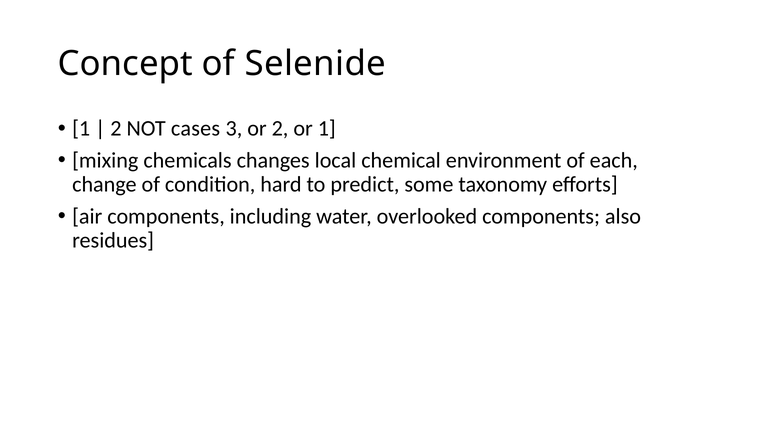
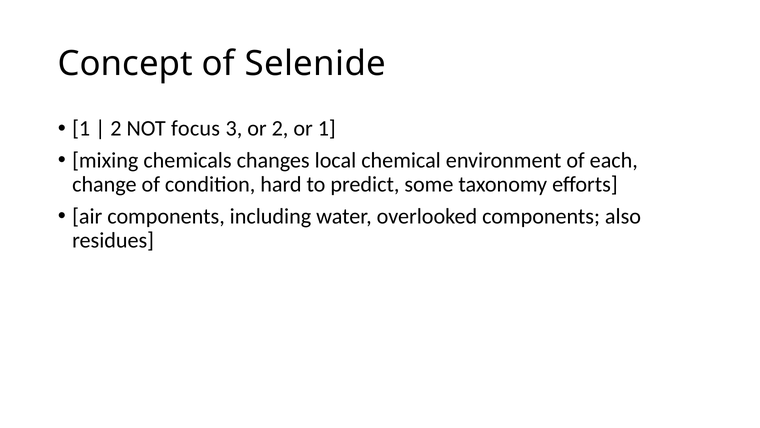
cases: cases -> focus (196, 128)
